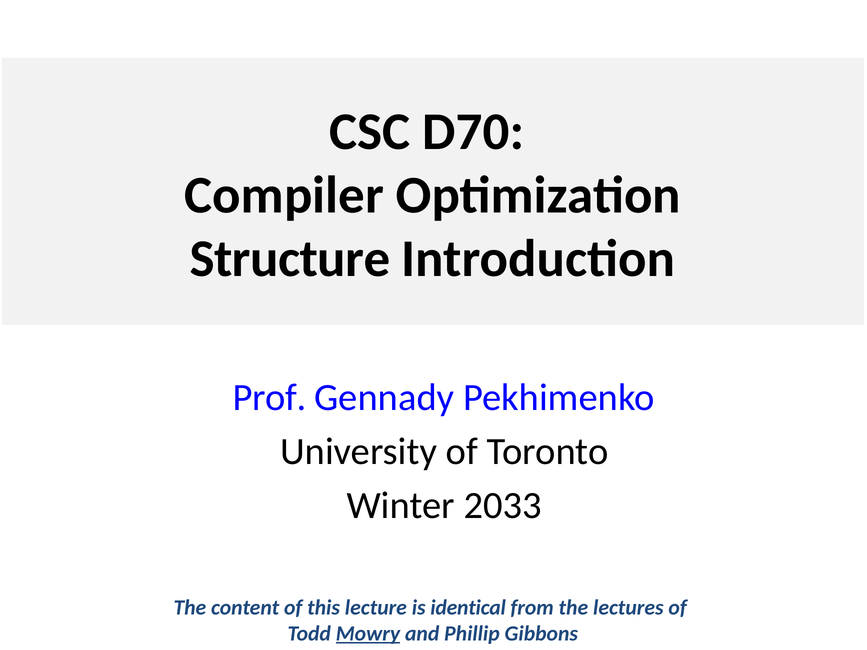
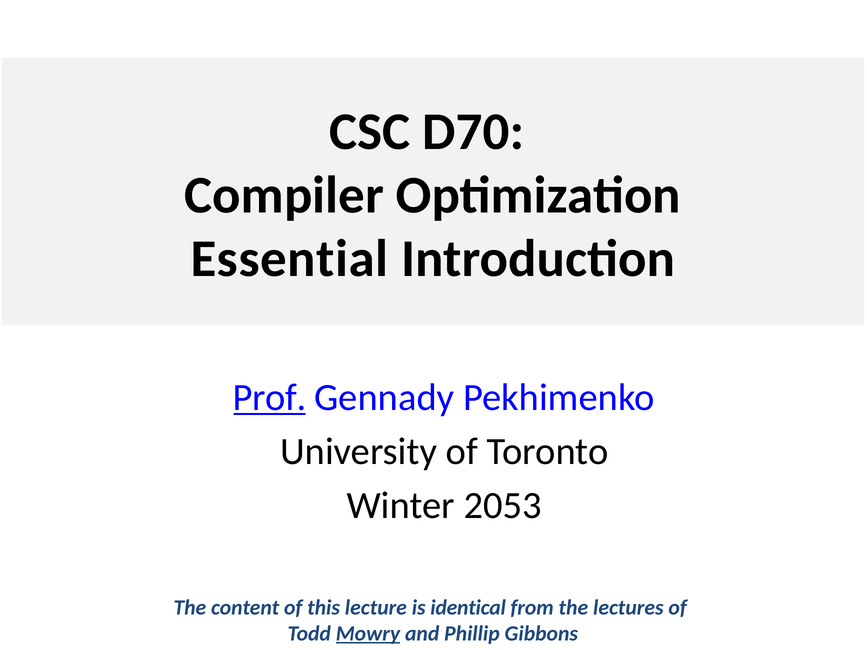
Structure: Structure -> Essential (289, 259)
Prof underline: none -> present (270, 398)
2033: 2033 -> 2053 (503, 506)
